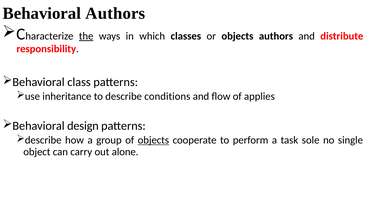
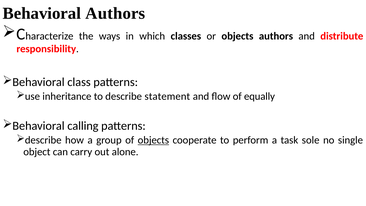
the underline: present -> none (86, 36)
conditions: conditions -> statement (167, 96)
applies: applies -> equally (259, 96)
design: design -> calling (83, 126)
